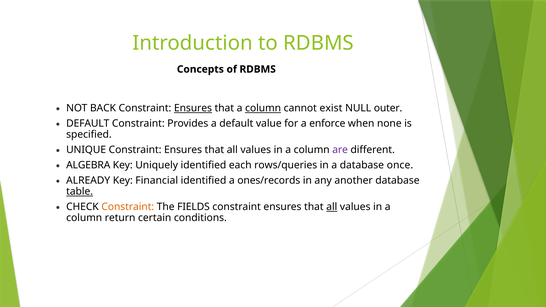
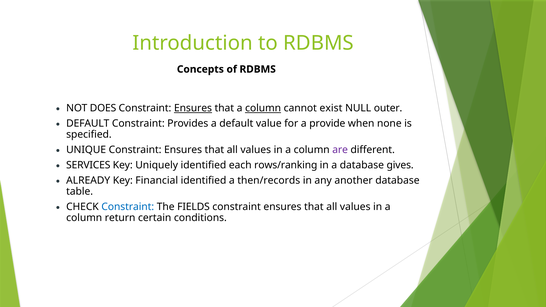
BACK: BACK -> DOES (103, 108)
enforce: enforce -> provide (327, 124)
ALGEBRA: ALGEBRA -> SERVICES (88, 165)
rows/queries: rows/queries -> rows/ranking (286, 165)
once: once -> gives (400, 165)
ones/records: ones/records -> then/records (269, 181)
table underline: present -> none (80, 192)
Constraint colour: orange -> blue (128, 207)
all underline: present -> none (332, 207)
